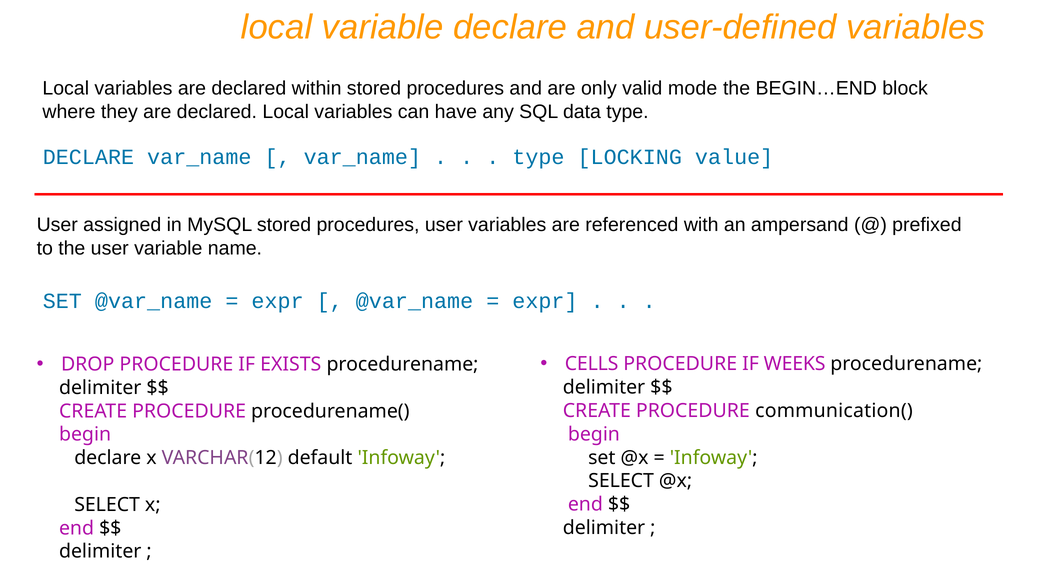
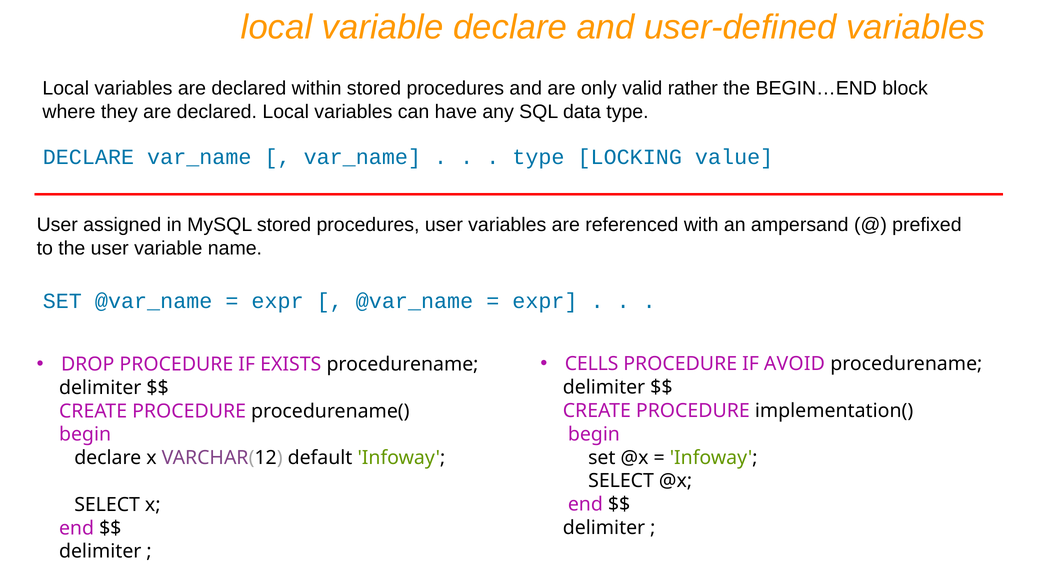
mode: mode -> rather (693, 88)
WEEKS: WEEKS -> AVOID (794, 364)
communication(: communication( -> implementation( (834, 411)
